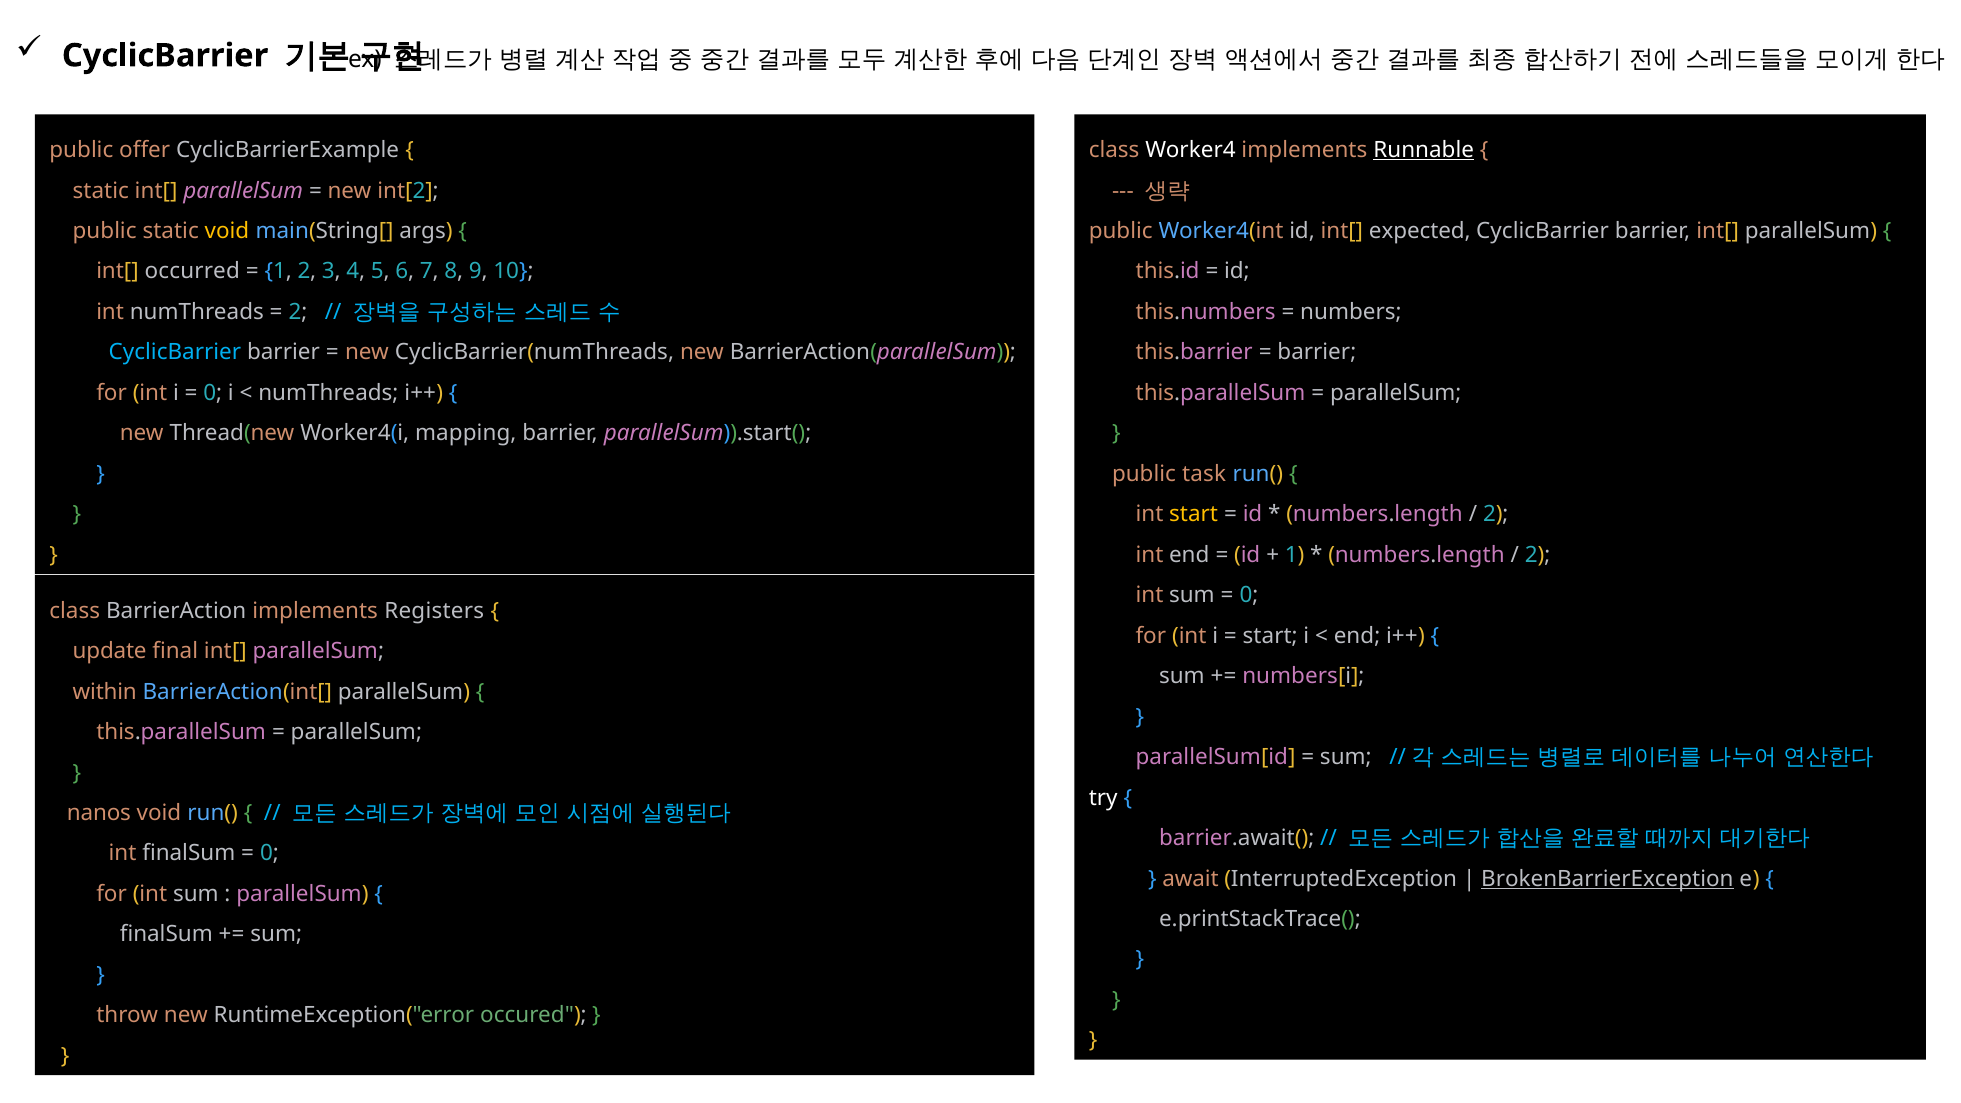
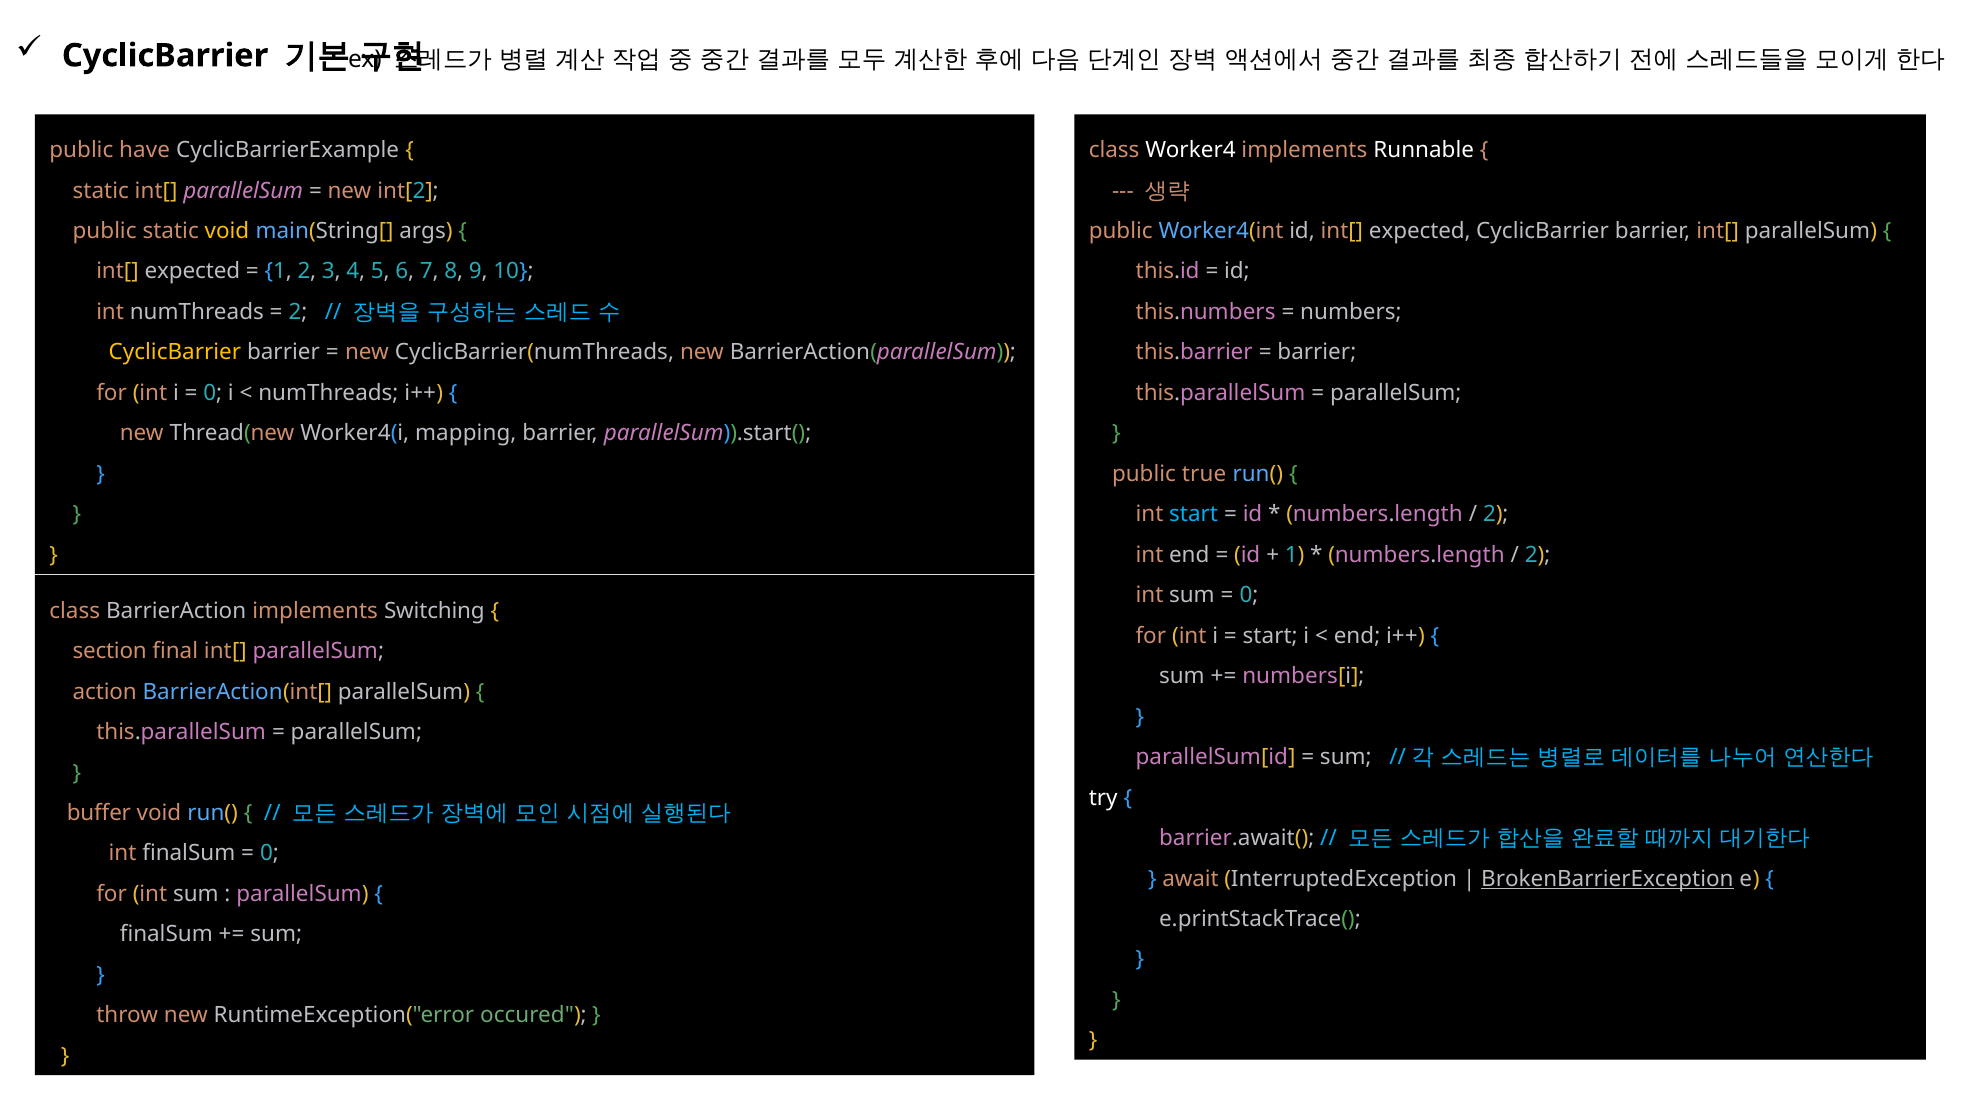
offer: offer -> have (145, 150)
Runnable underline: present -> none (1424, 150)
occurred: occurred -> expected (192, 272)
CyclicBarrier colour: light blue -> yellow (175, 353)
task: task -> true (1204, 474)
start colour: yellow -> light blue (1194, 514)
Registers: Registers -> Switching (434, 611)
update: update -> section (110, 651)
within: within -> action (105, 692)
nanos: nanos -> buffer (99, 813)
